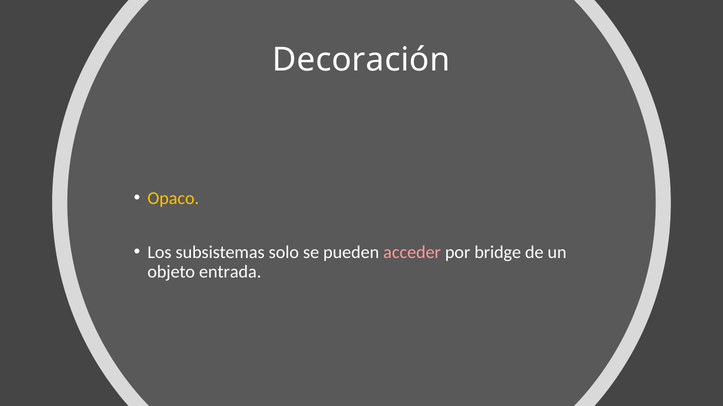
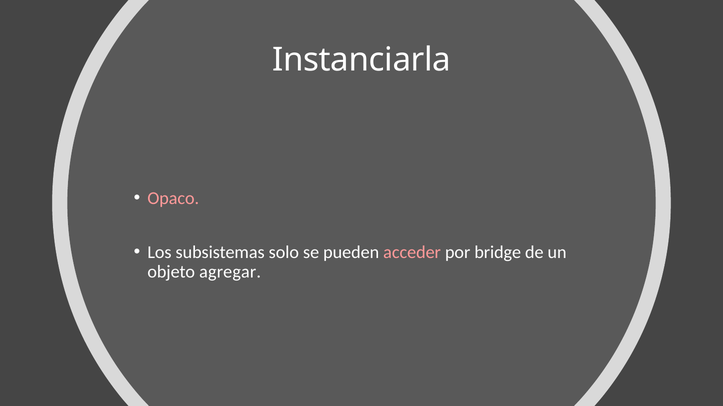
Decoración: Decoración -> Instanciarla (362, 60)
Opaco colour: yellow -> pink (173, 198)
entrada: entrada -> agregar (230, 272)
